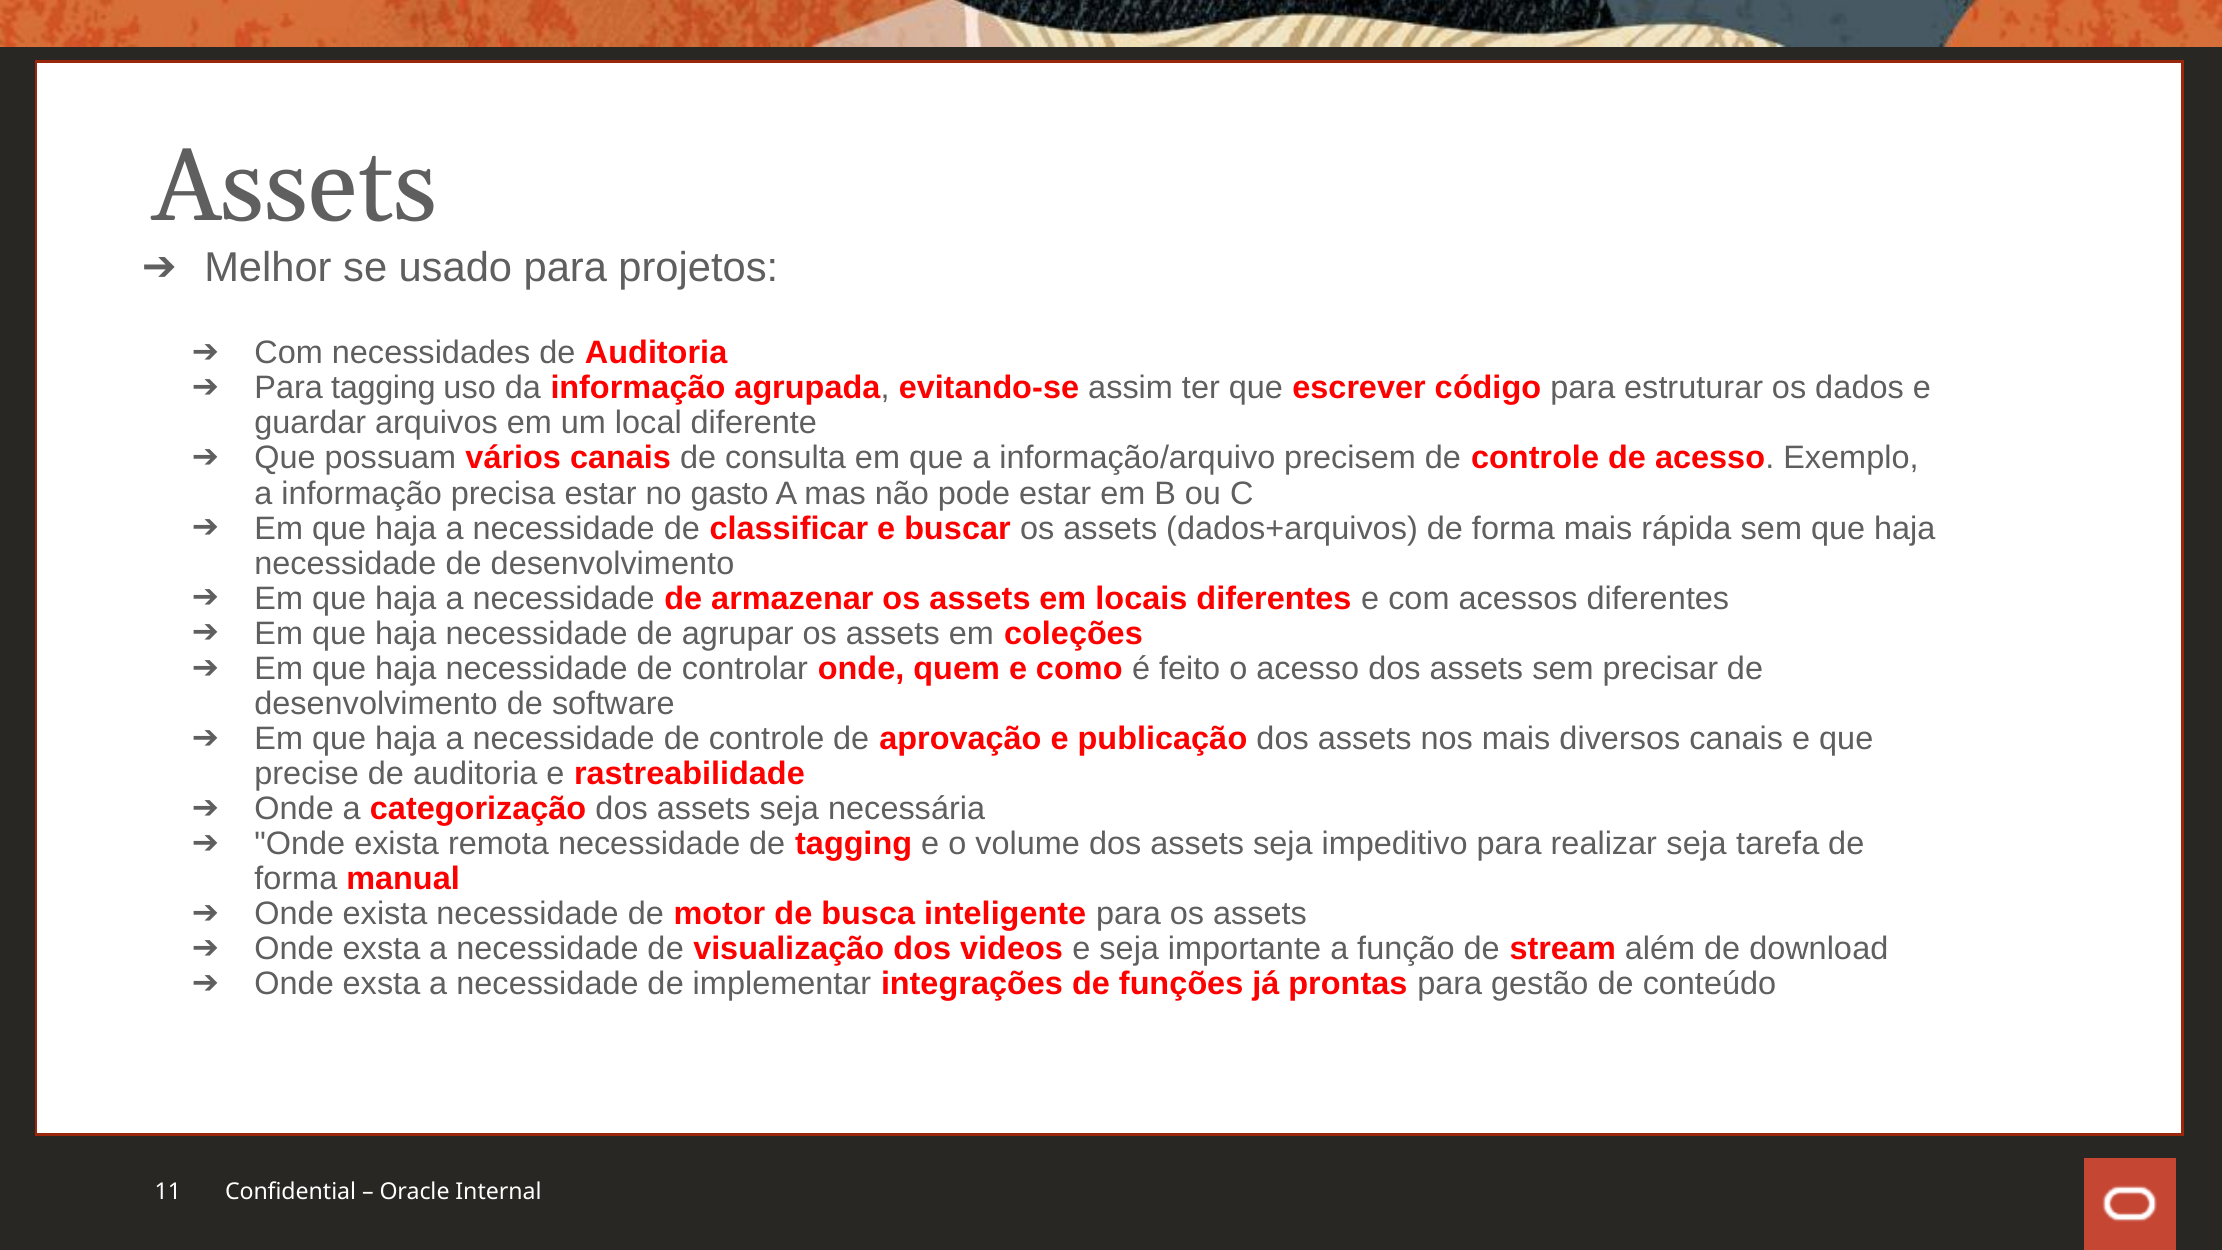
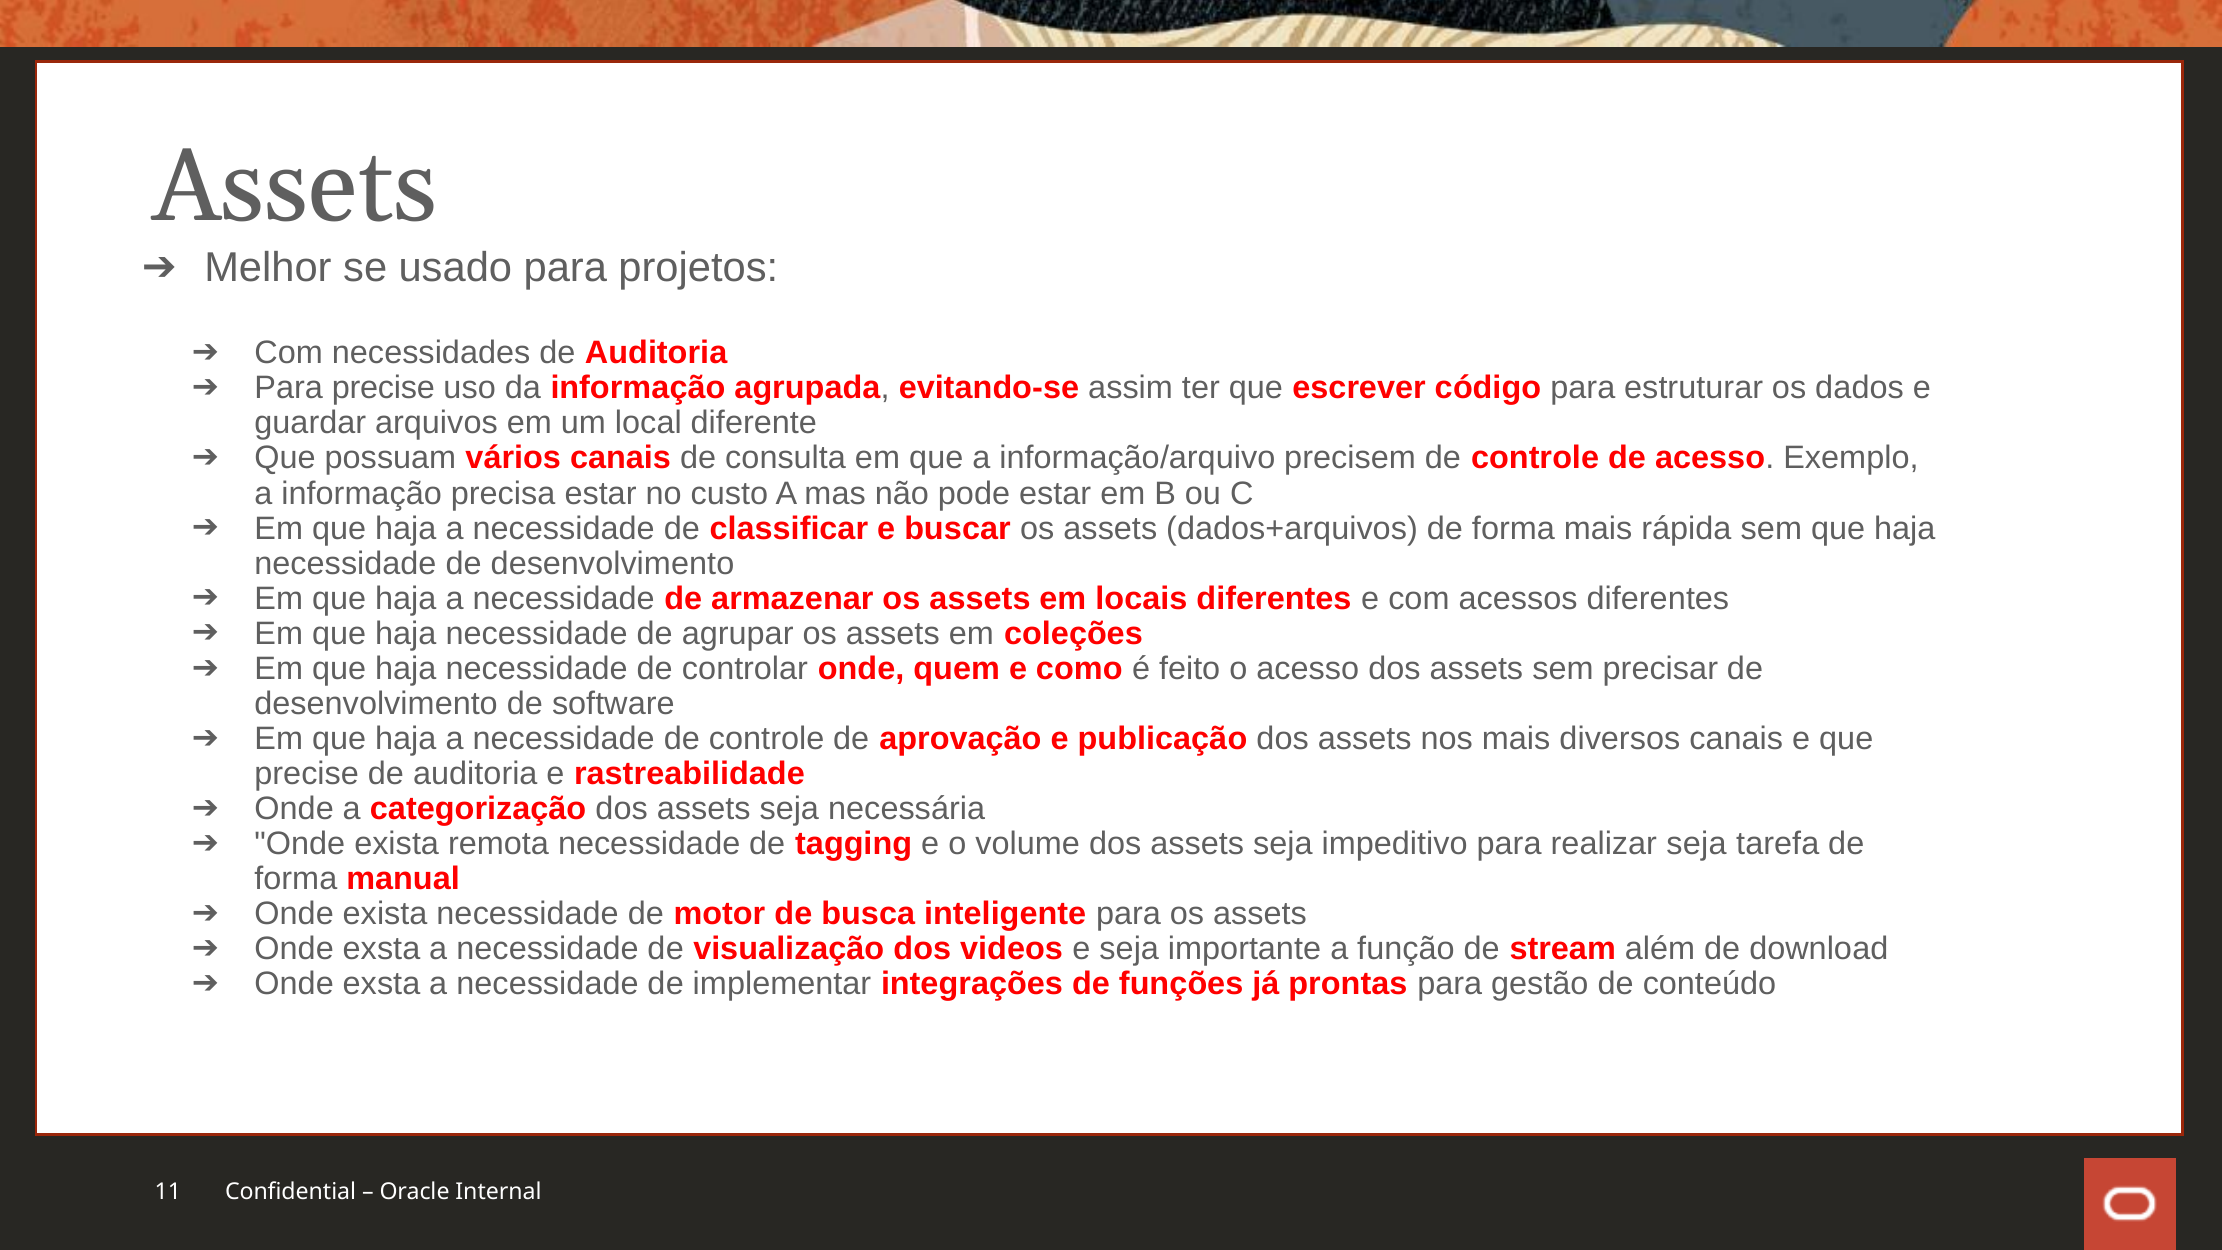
Para tagging: tagging -> precise (383, 388)
gasto: gasto -> custo (729, 493)
